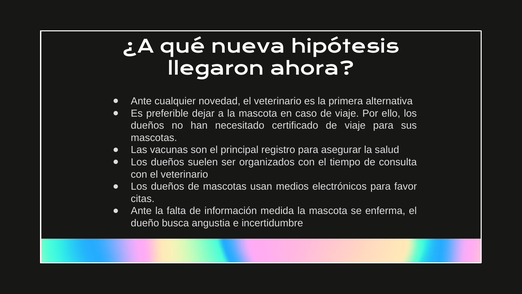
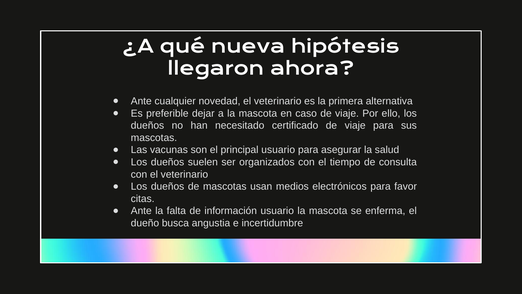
principal registro: registro -> usuario (278, 150)
información medida: medida -> usuario (277, 211)
